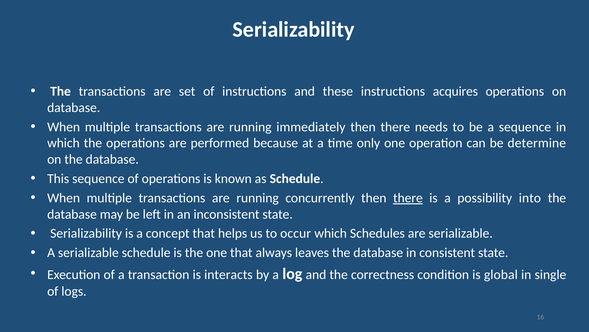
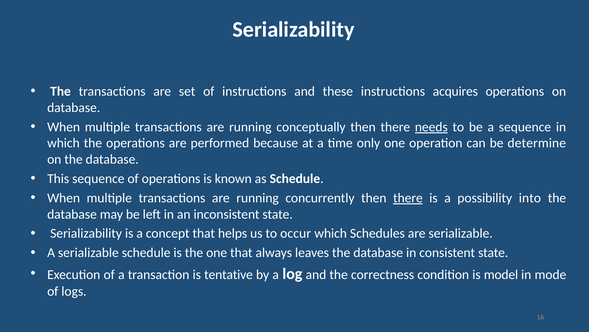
immediately: immediately -> conceptually (311, 127)
needs underline: none -> present (431, 127)
interacts: interacts -> tentative (229, 274)
global: global -> model (501, 274)
single: single -> mode (550, 274)
